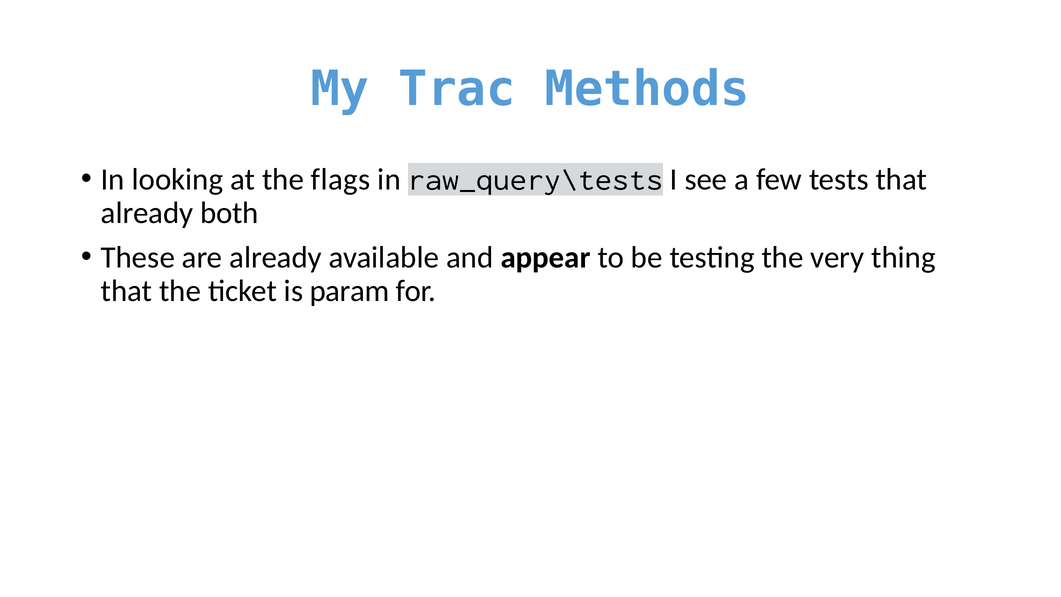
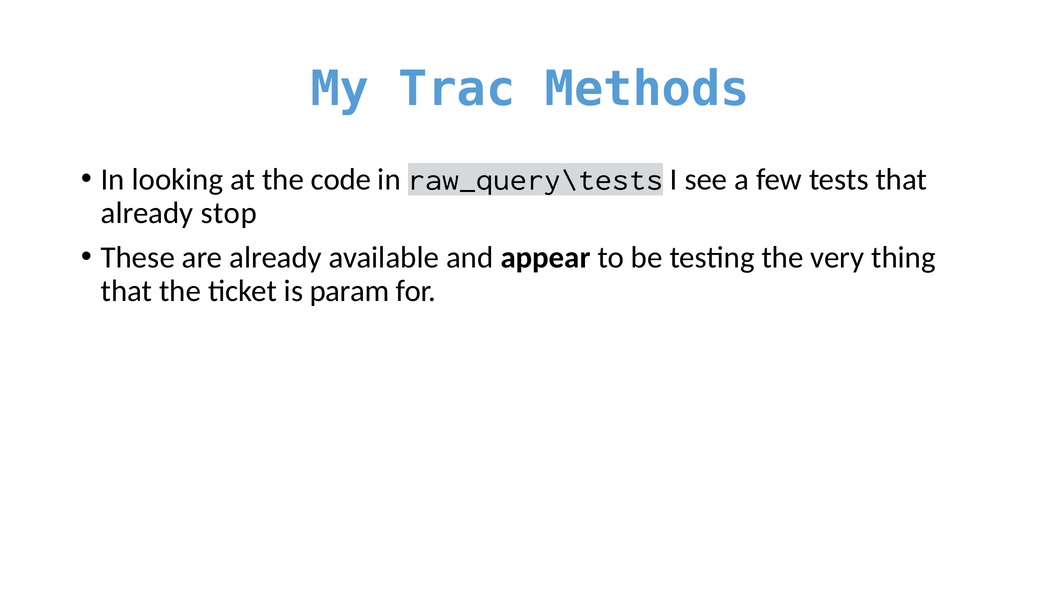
flags: flags -> code (341, 179)
both: both -> stop (229, 213)
